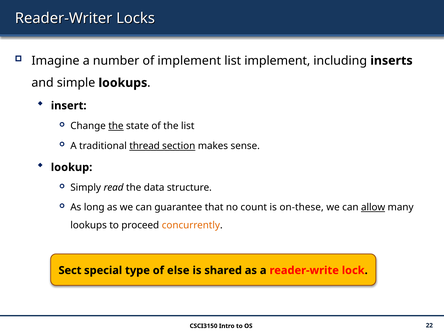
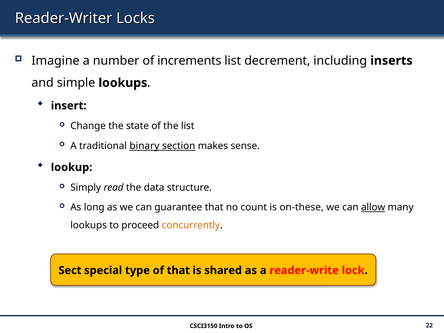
of implement: implement -> increments (189, 61)
list implement: implement -> decrement (277, 61)
the underline: present -> none (116, 126)
thread: thread -> binary (144, 146)
of else: else -> that (178, 270)
